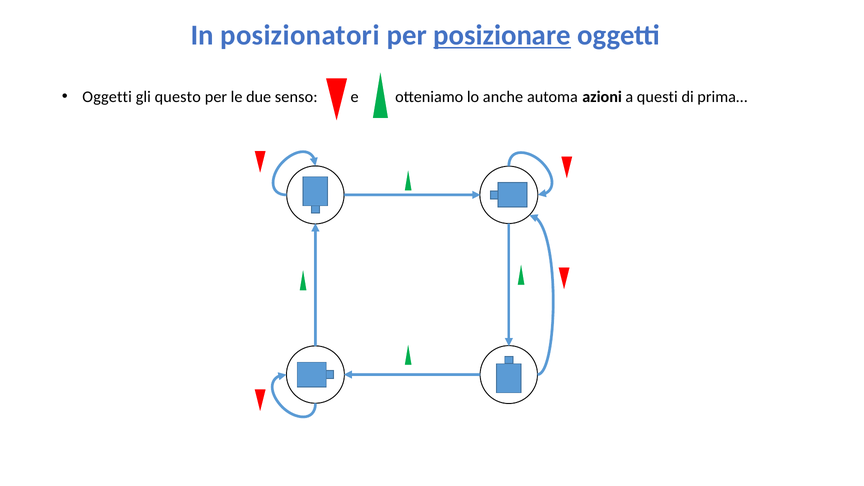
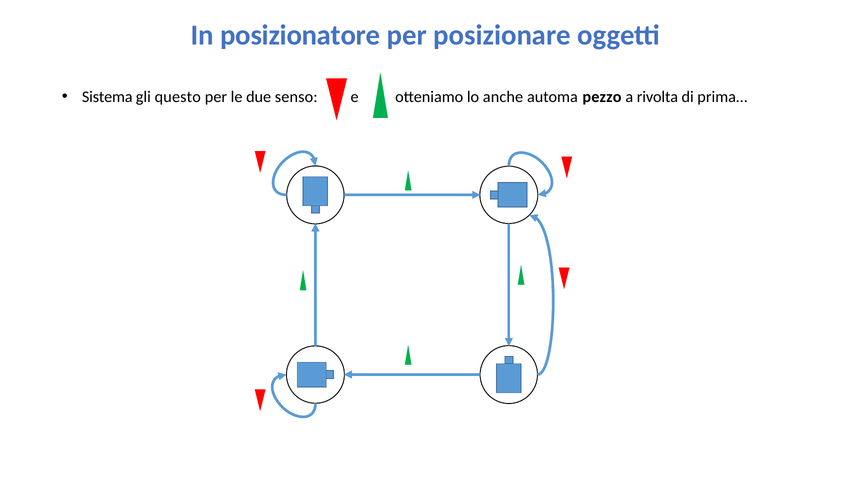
posizionatori: posizionatori -> posizionatore (300, 35)
posizionare underline: present -> none (502, 35)
Oggetti: Oggetti -> Sistema (107, 97)
azioni: azioni -> pezzo (602, 97)
questi: questi -> rivolta (657, 97)
